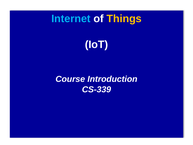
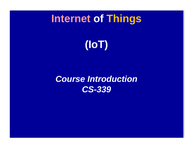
Internet colour: light blue -> pink (71, 19)
